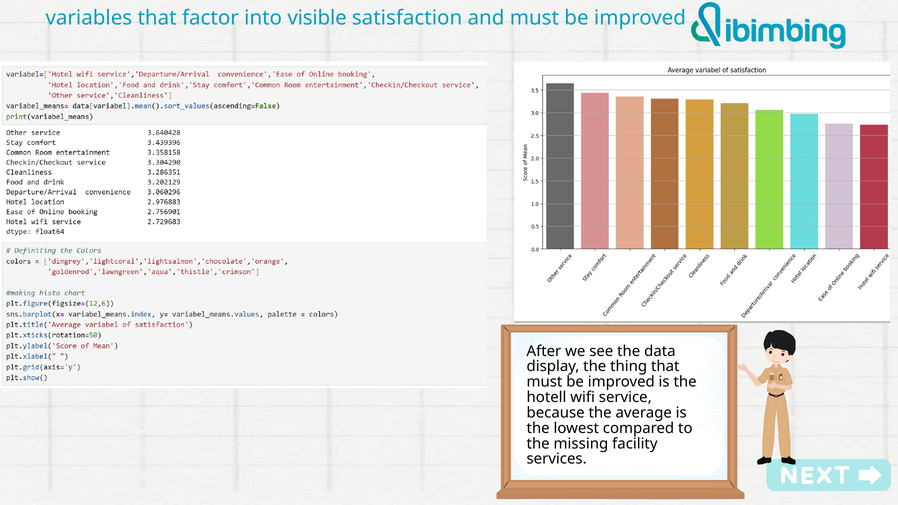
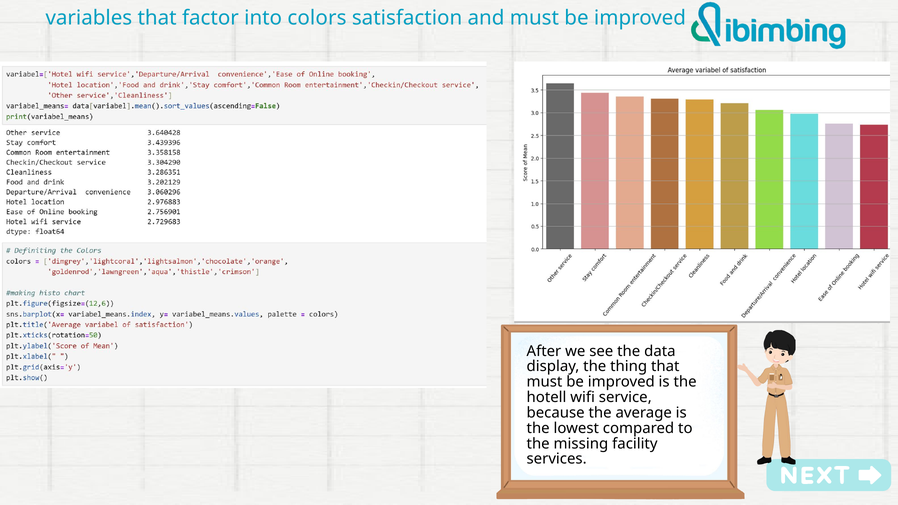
visible: visible -> colors (317, 18)
